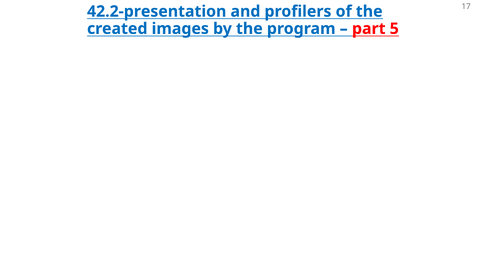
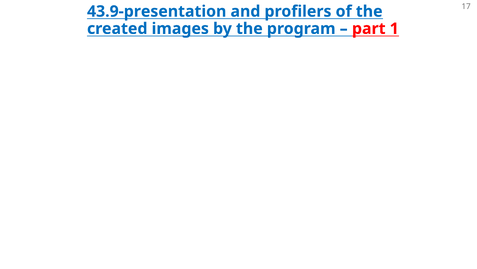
42.2-presentation: 42.2-presentation -> 43.9-presentation (157, 11)
5: 5 -> 1 (394, 29)
